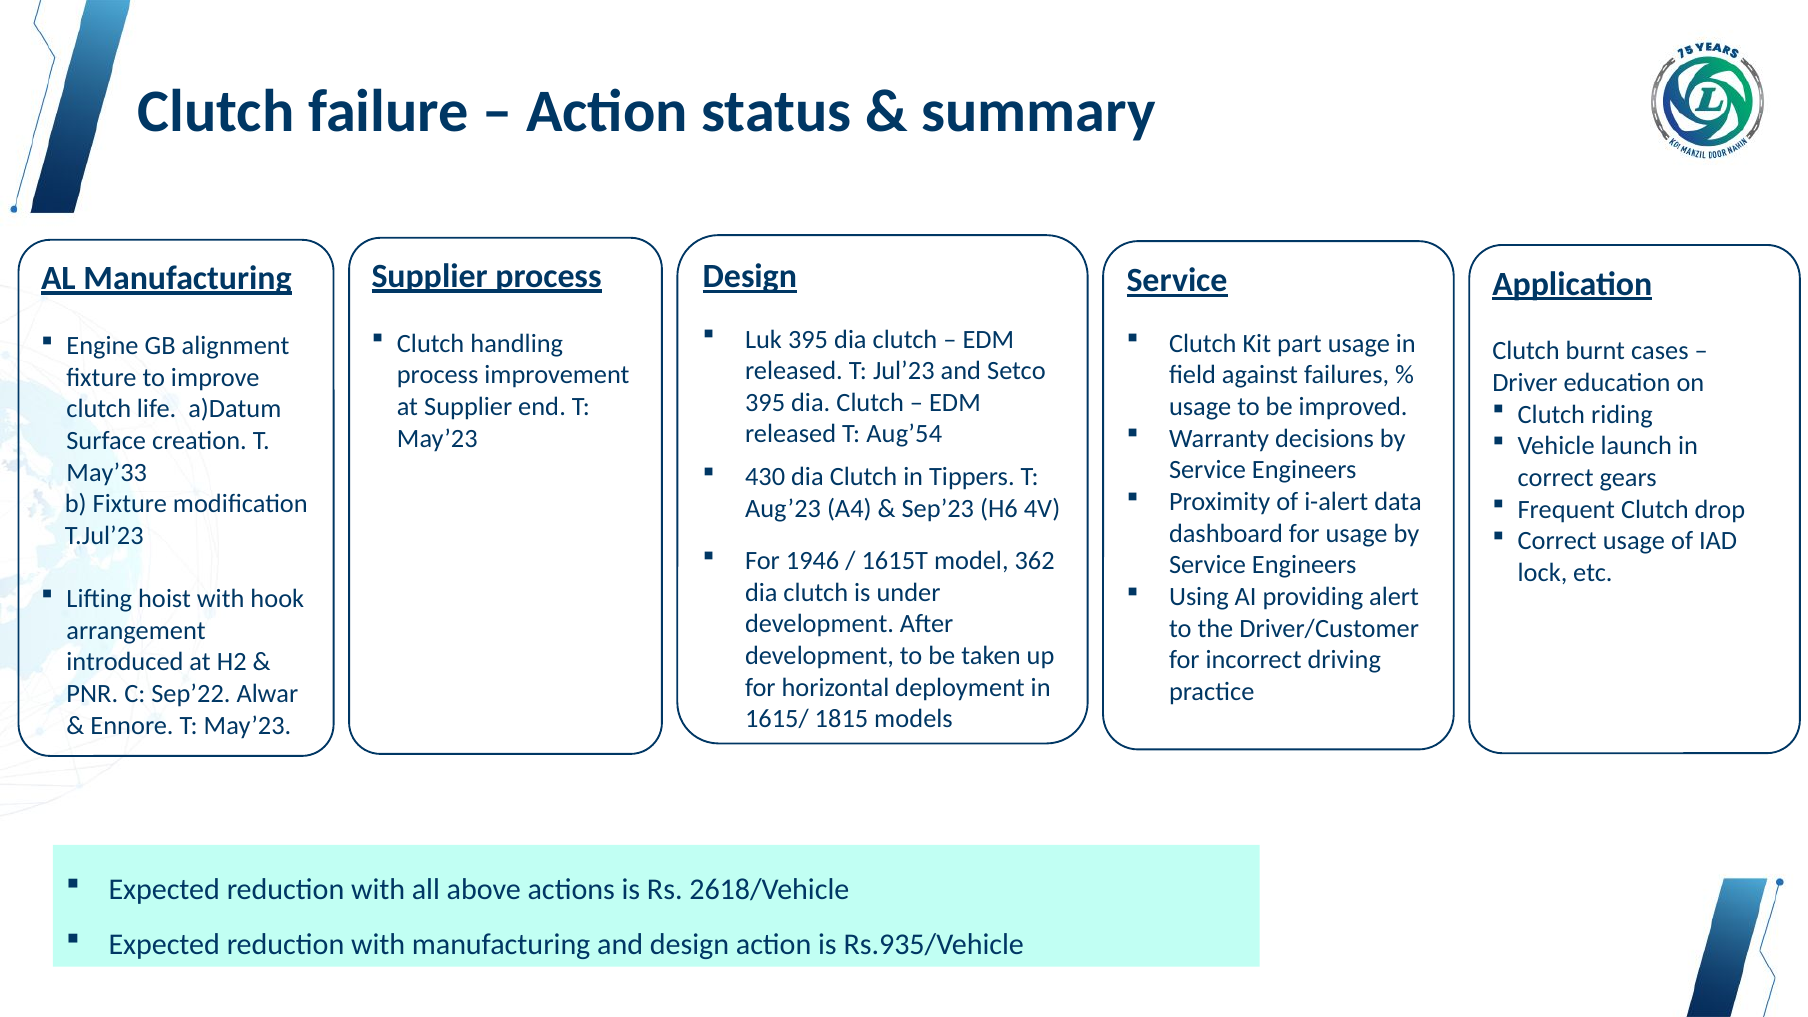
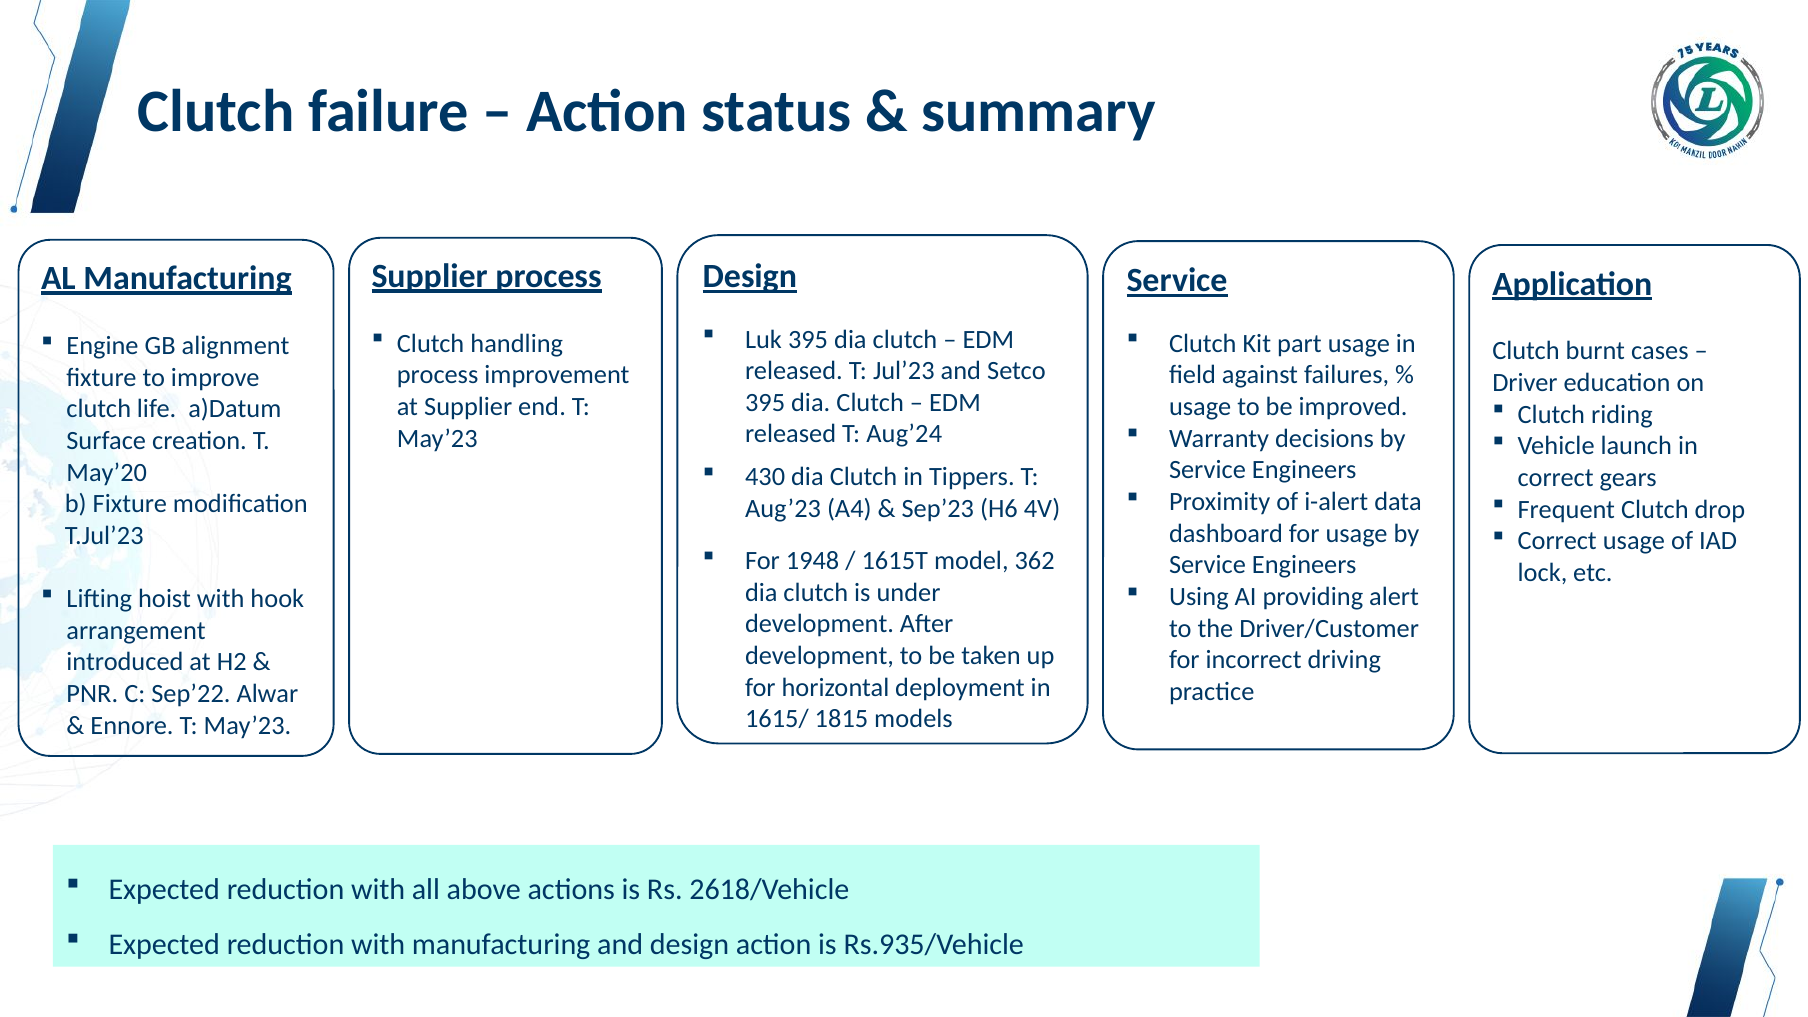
Aug’54: Aug’54 -> Aug’24 (904, 434)
May’33: May’33 -> May’20 (107, 472)
1946: 1946 -> 1948 (813, 561)
